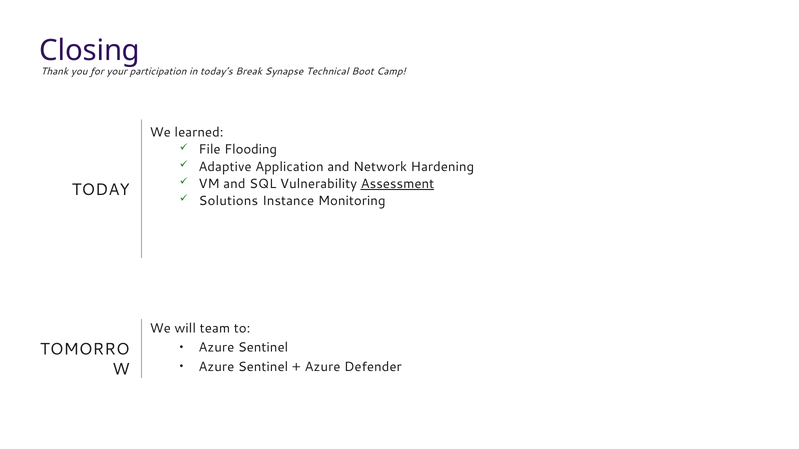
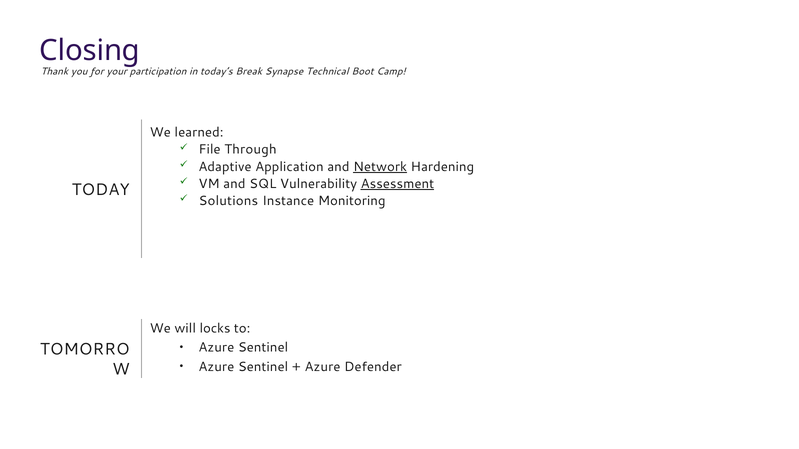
Flooding: Flooding -> Through (250, 150)
Network underline: none -> present (380, 167)
team: team -> locks (215, 329)
